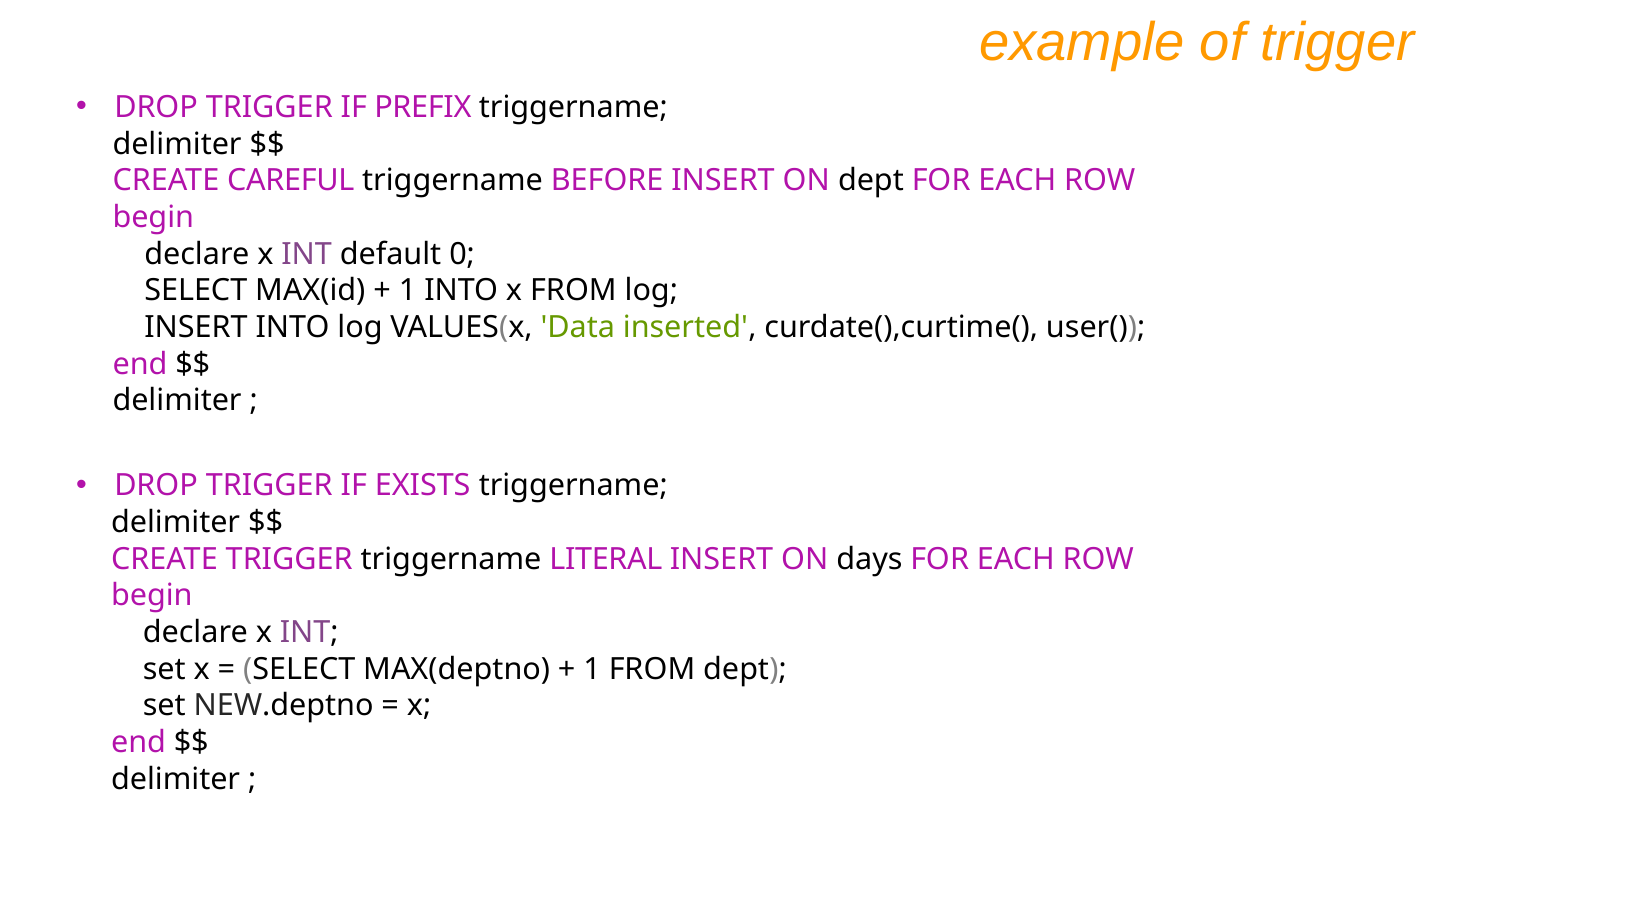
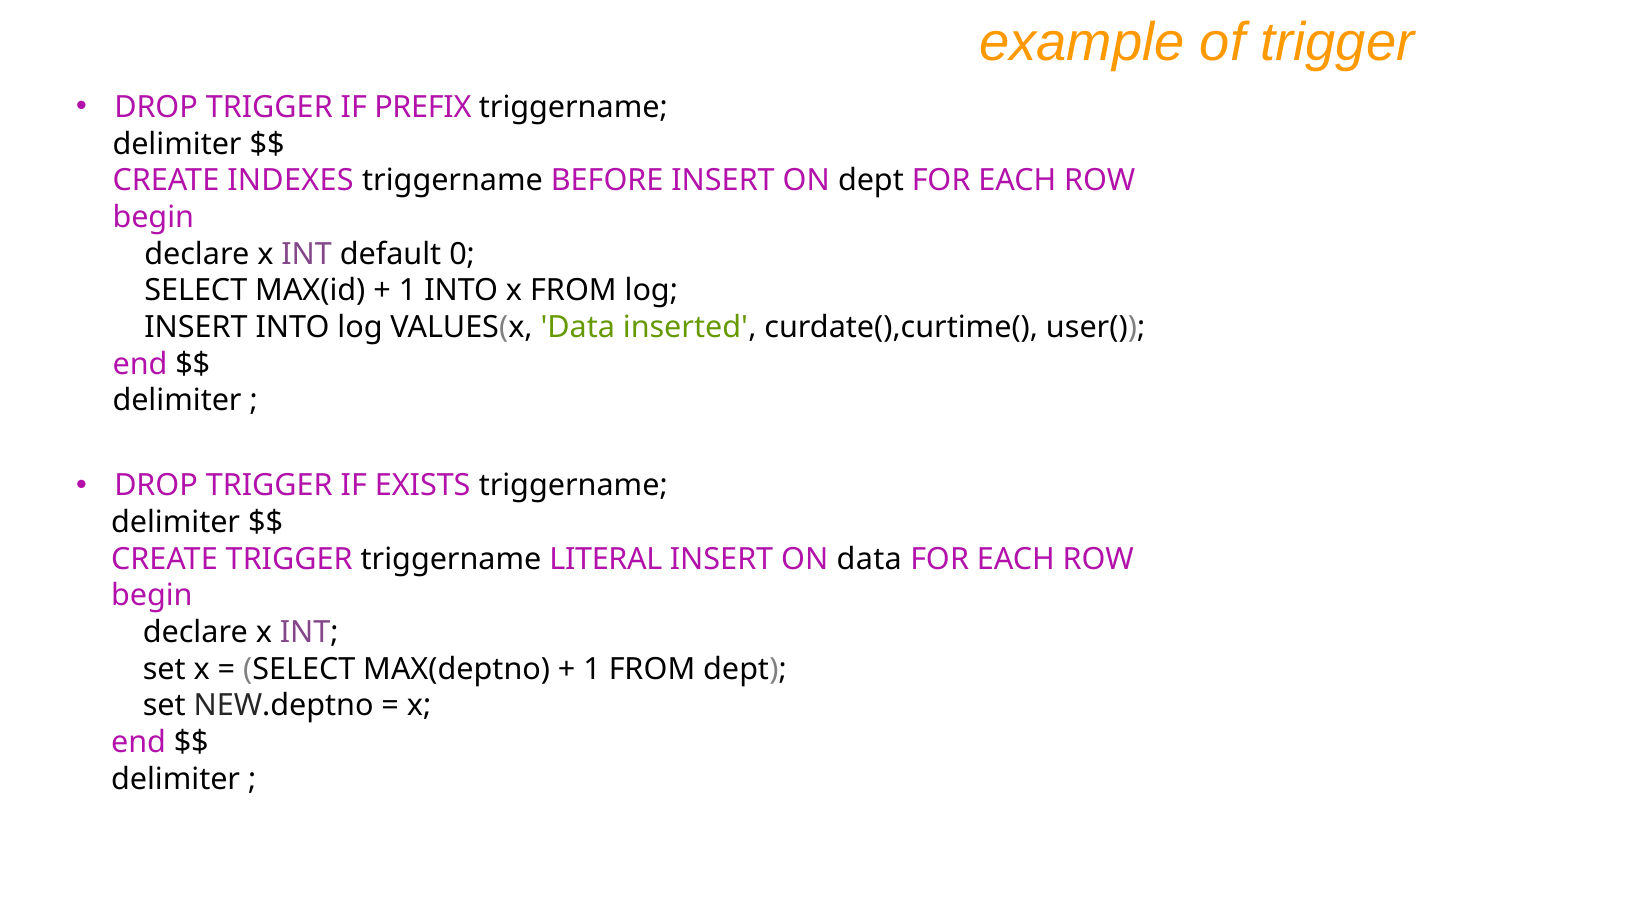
CAREFUL: CAREFUL -> INDEXES (291, 181)
ON days: days -> data (869, 559)
